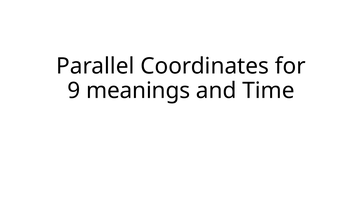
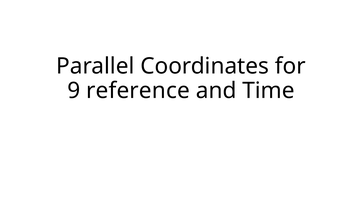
meanings: meanings -> reference (138, 90)
